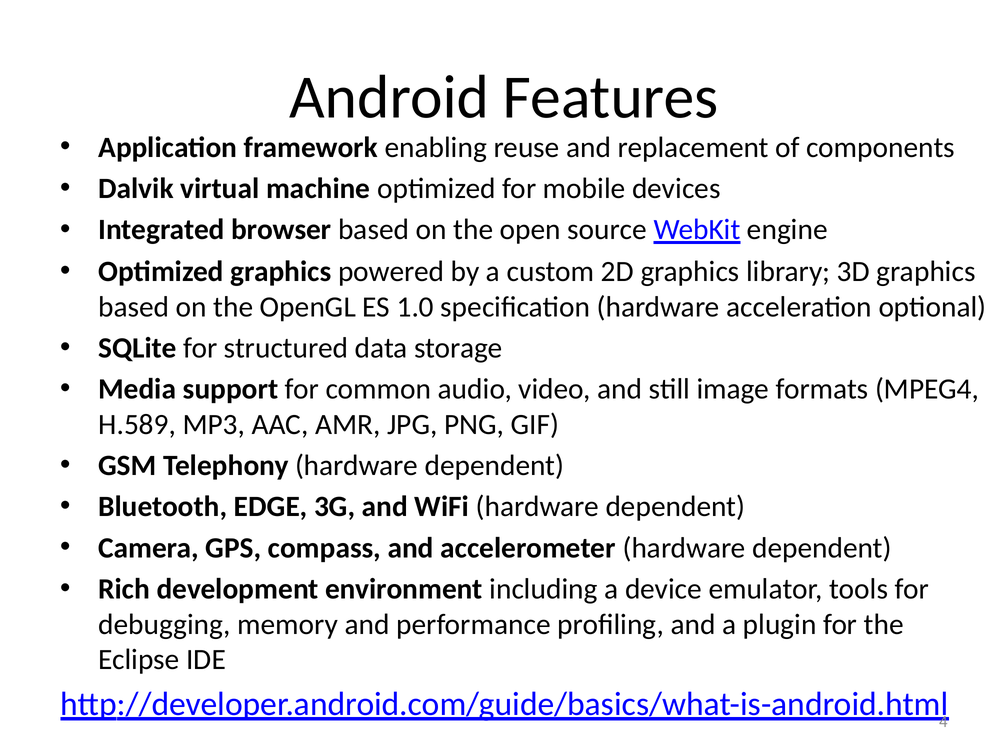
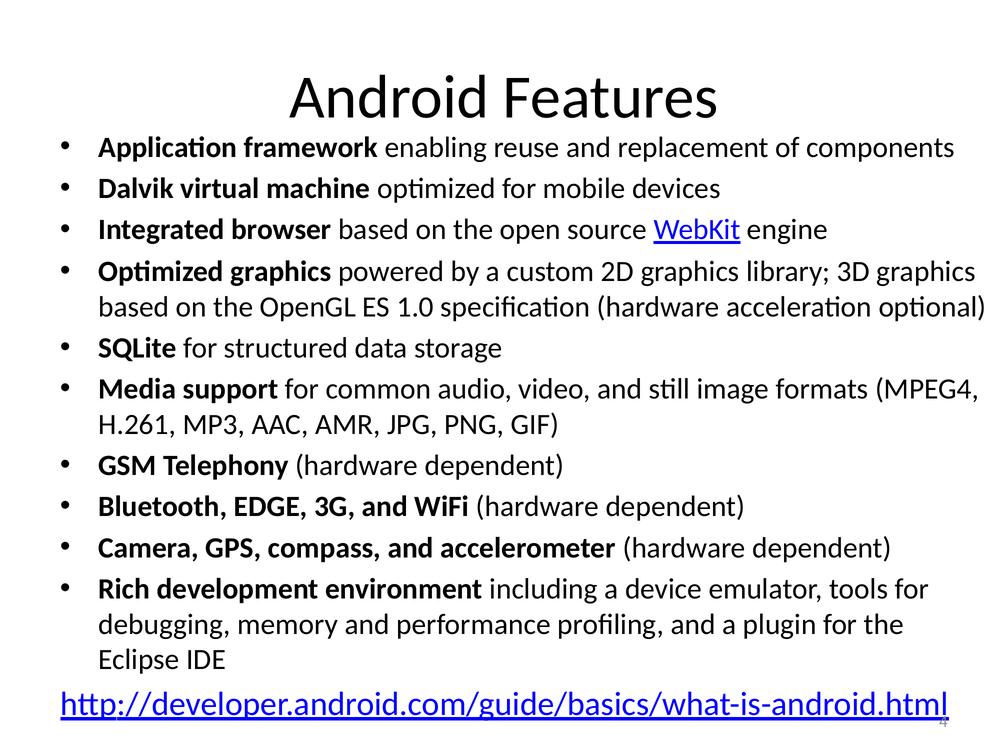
H.589: H.589 -> H.261 (137, 424)
